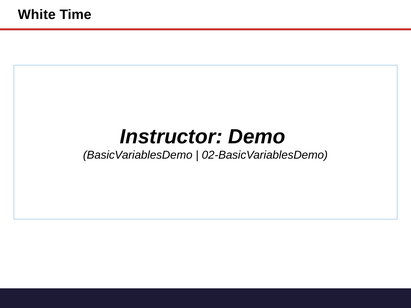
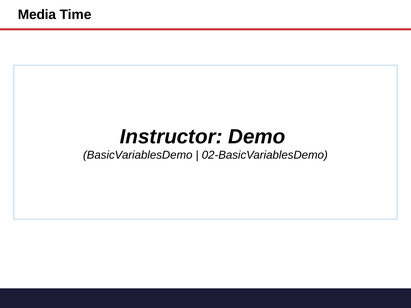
White: White -> Media (37, 15)
